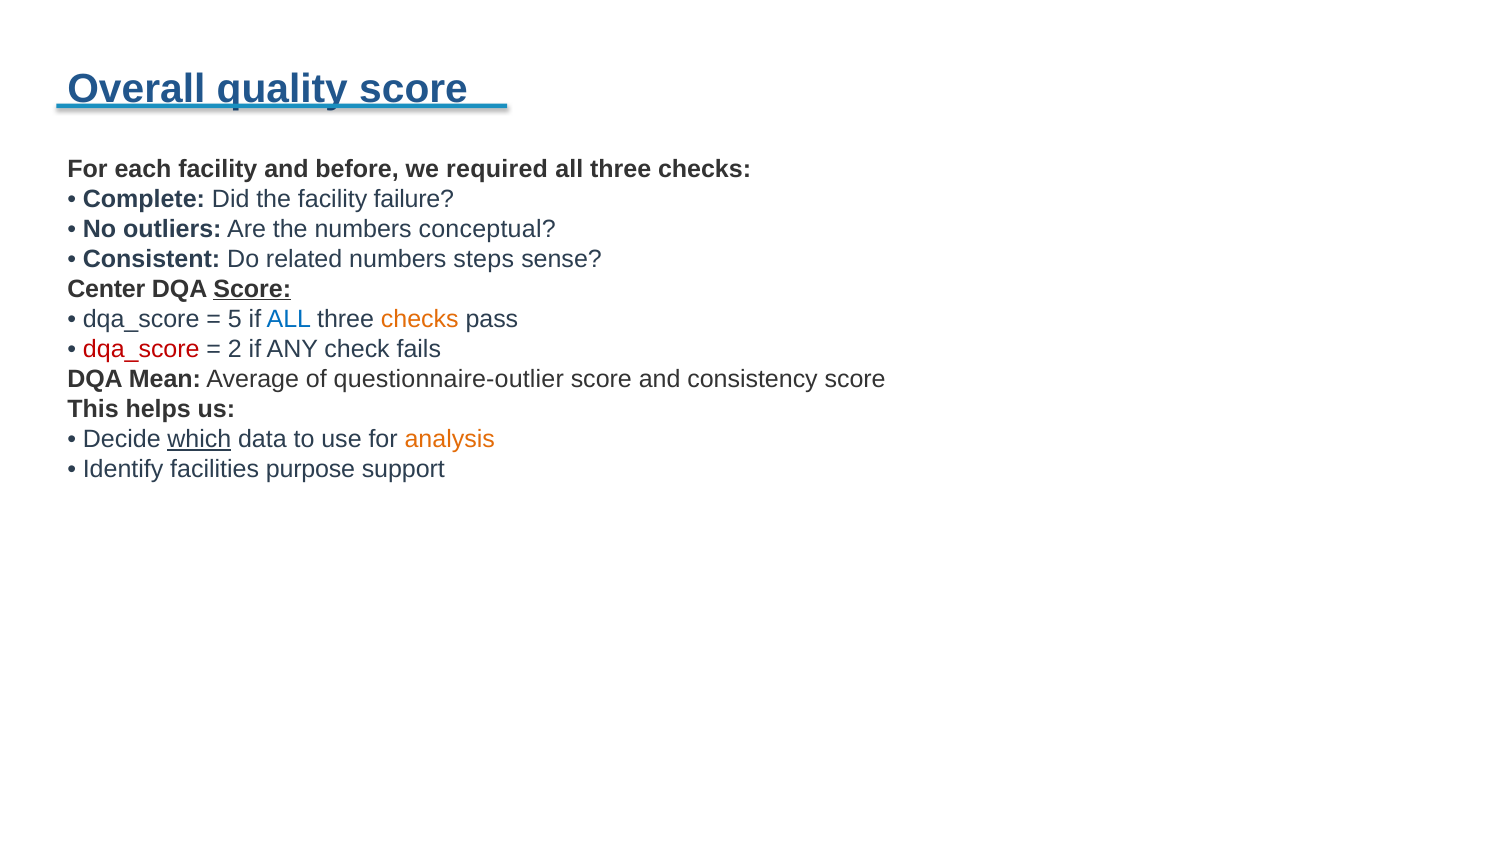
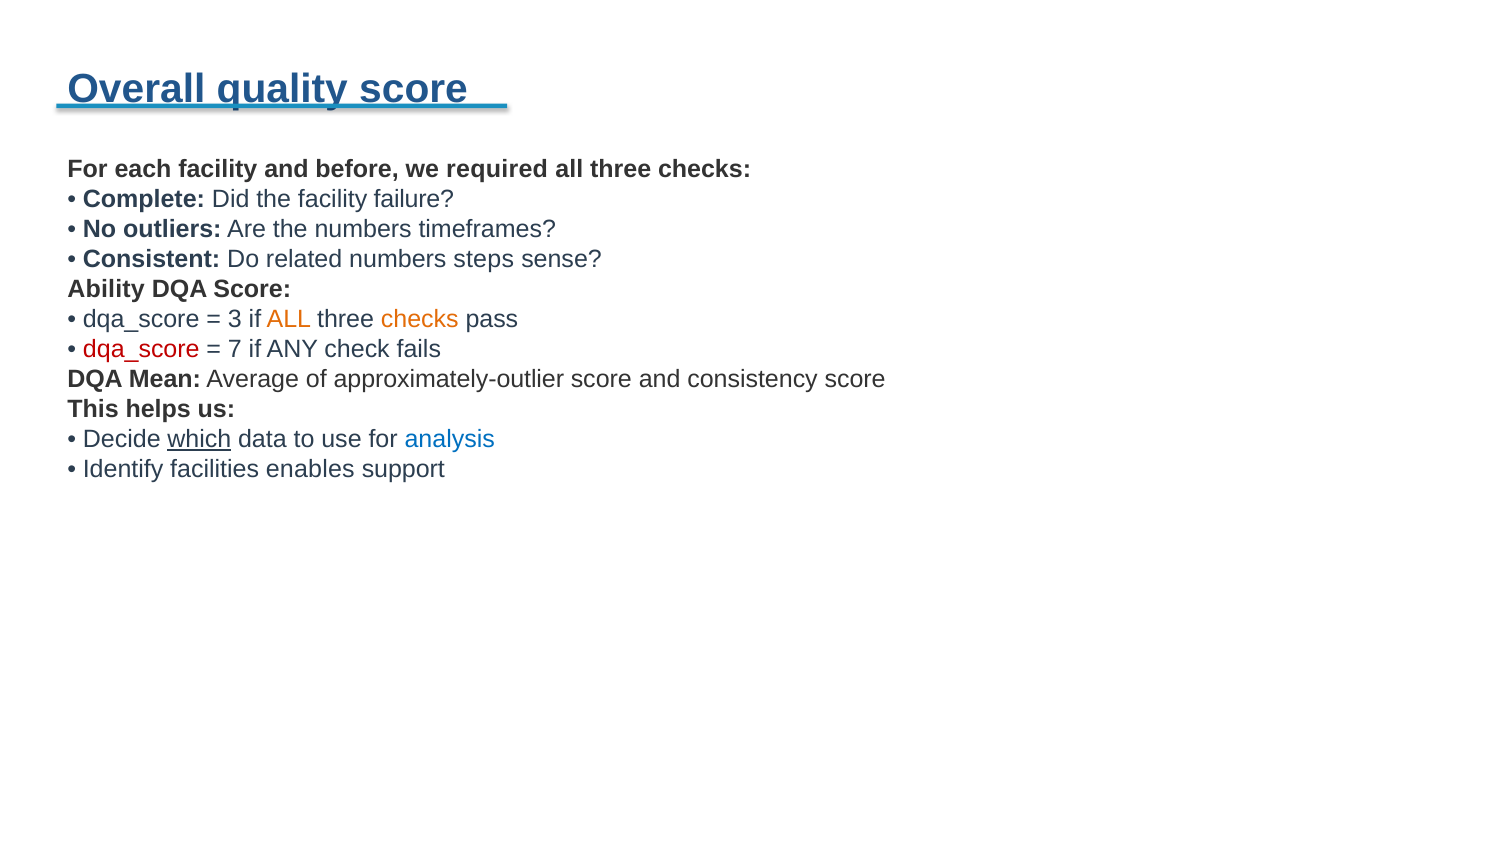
conceptual: conceptual -> timeframes (487, 229)
Center: Center -> Ability (106, 289)
Score underline: present -> none (252, 289)
5: 5 -> 3 (235, 319)
ALL colour: blue -> orange (289, 319)
2: 2 -> 7 (235, 349)
questionnaire-outlier: questionnaire-outlier -> approximately-outlier (449, 379)
analysis colour: orange -> blue (450, 439)
purpose: purpose -> enables (310, 469)
